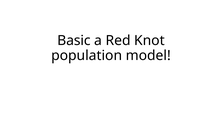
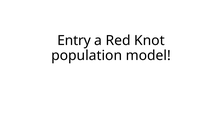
Basic: Basic -> Entry (74, 41)
